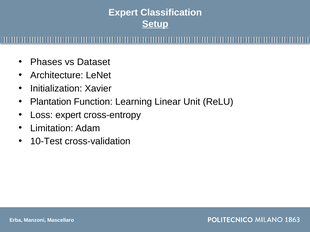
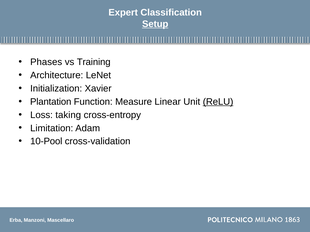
Dataset: Dataset -> Training (94, 62)
Learning: Learning -> Measure (134, 102)
ReLU underline: none -> present (218, 102)
Loss expert: expert -> taking (68, 115)
10-Test: 10-Test -> 10-Pool (46, 142)
